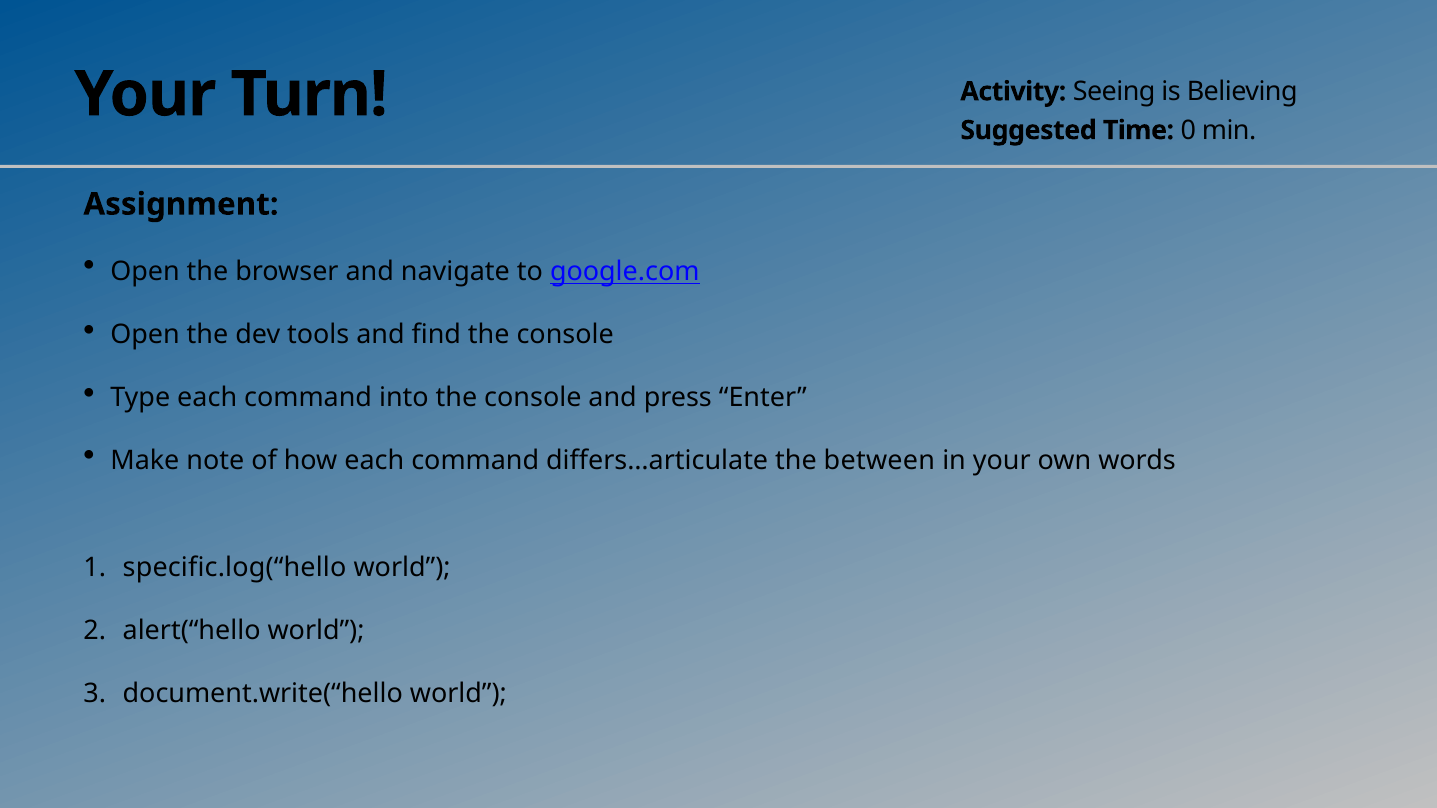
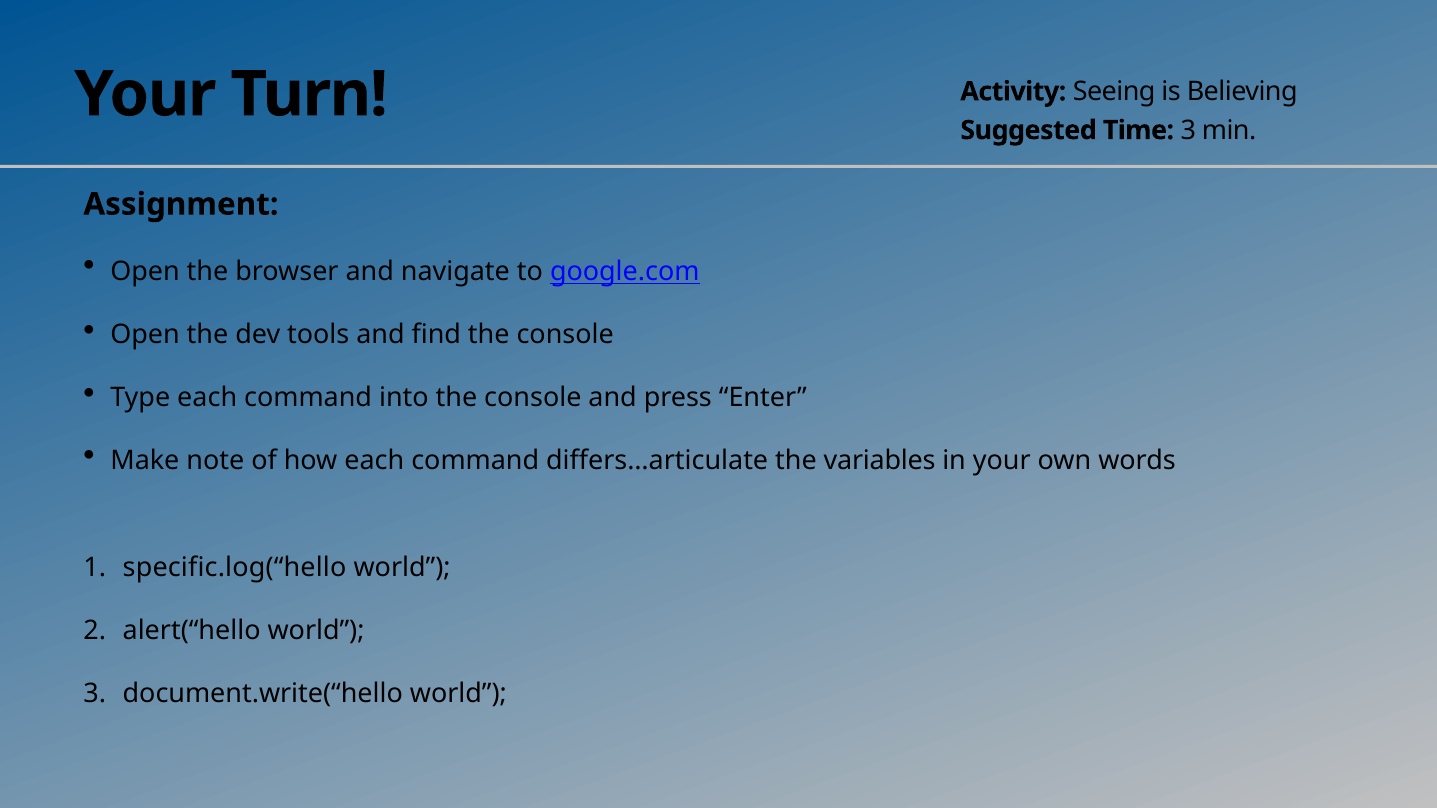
Time 0: 0 -> 3 (1188, 130)
between: between -> variables (880, 461)
